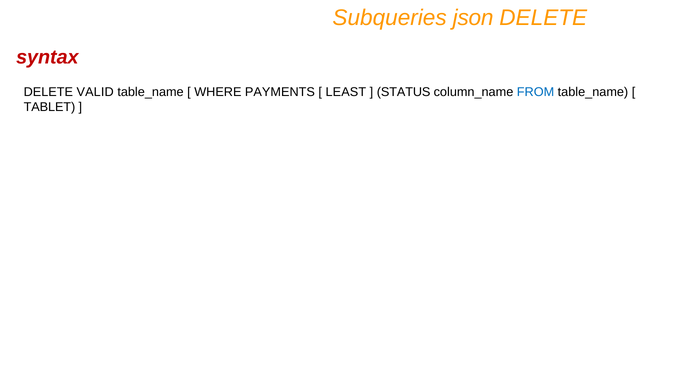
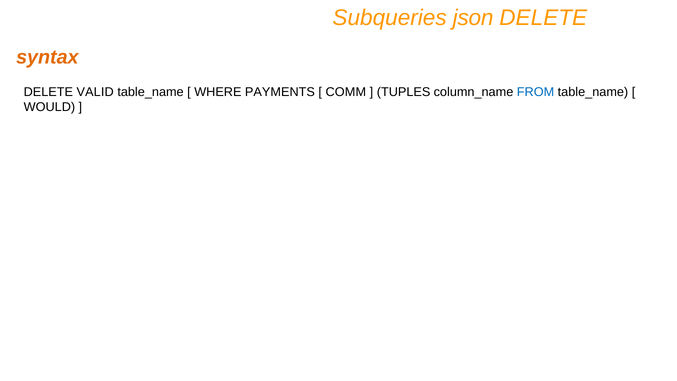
syntax colour: red -> orange (47, 57)
LEAST: LEAST -> COMM (346, 92)
STATUS: STATUS -> TUPLES (404, 92)
TABLET: TABLET -> WOULD (49, 107)
